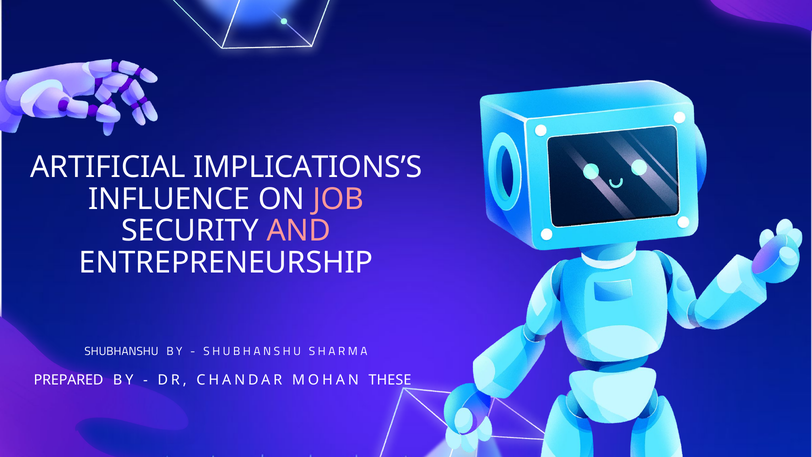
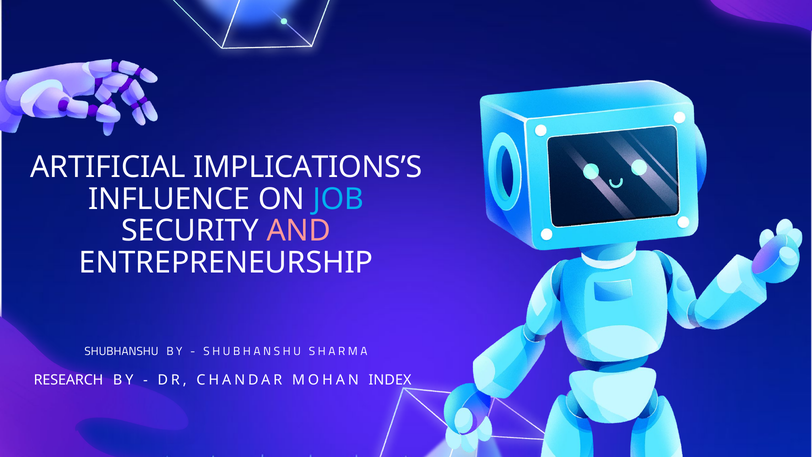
JOB colour: pink -> light blue (338, 199)
PREPARED: PREPARED -> RESEARCH (68, 380)
THESE: THESE -> INDEX (390, 380)
